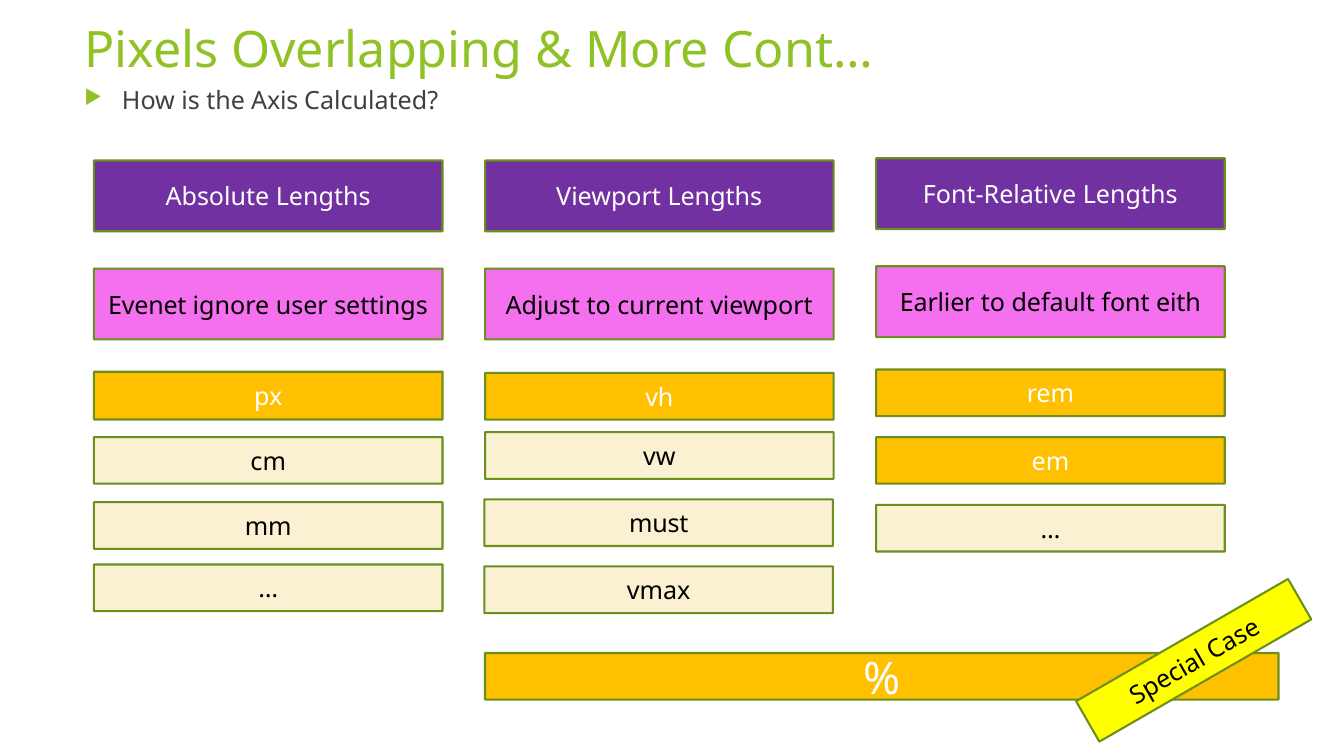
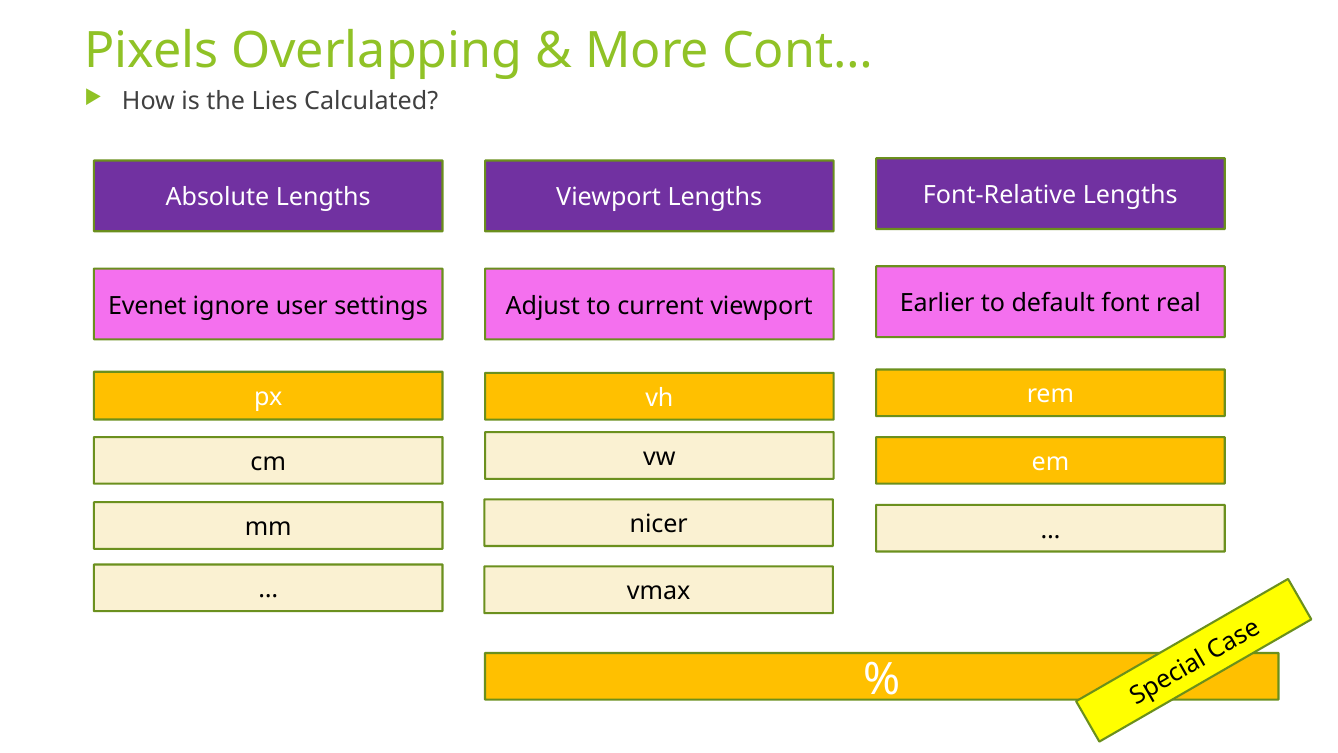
Axis: Axis -> Lies (275, 102)
eith: eith -> real (1178, 303)
must: must -> nicer (659, 524)
